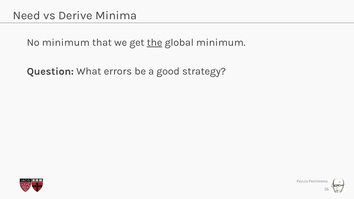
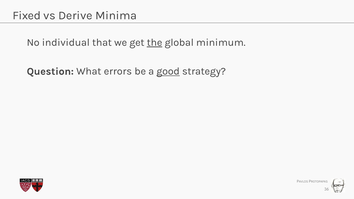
Need: Need -> Fixed (27, 15)
No minimum: minimum -> individual (66, 42)
good underline: none -> present (168, 71)
